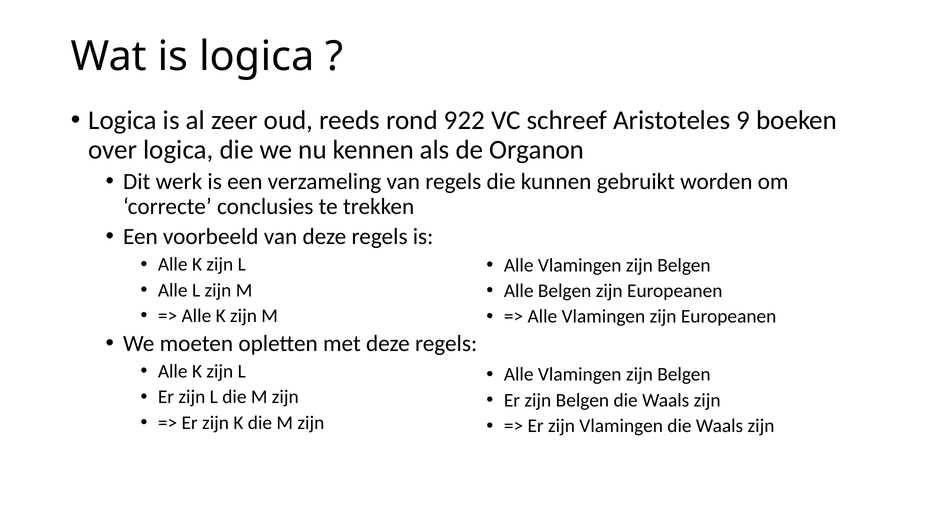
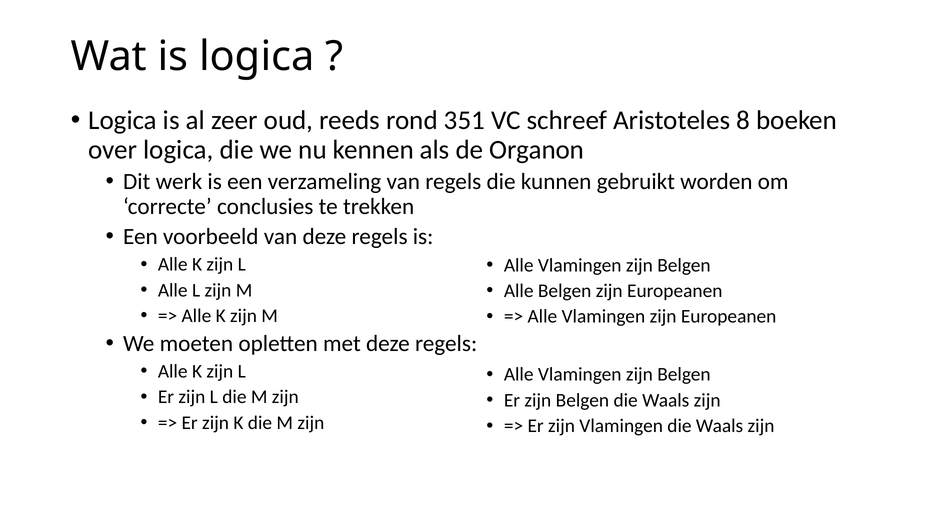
922: 922 -> 351 (464, 121)
9: 9 -> 8 (743, 121)
